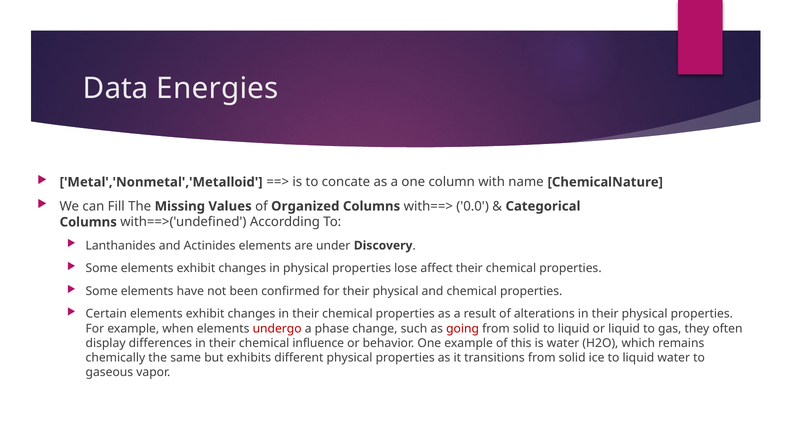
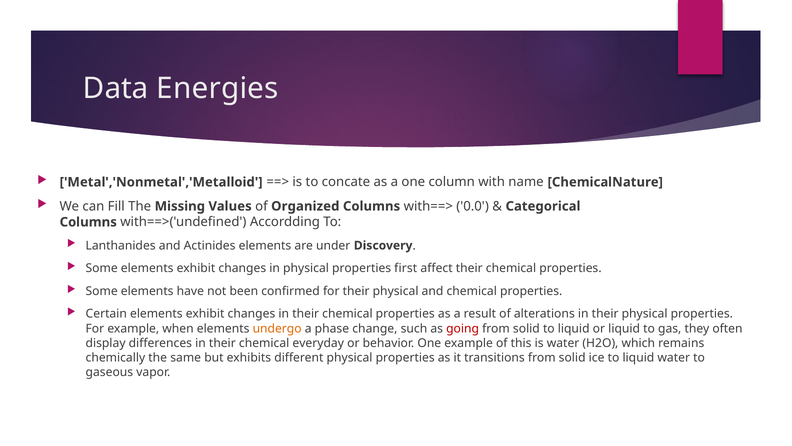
lose: lose -> first (406, 268)
undergo colour: red -> orange (277, 328)
influence: influence -> everyday (318, 343)
